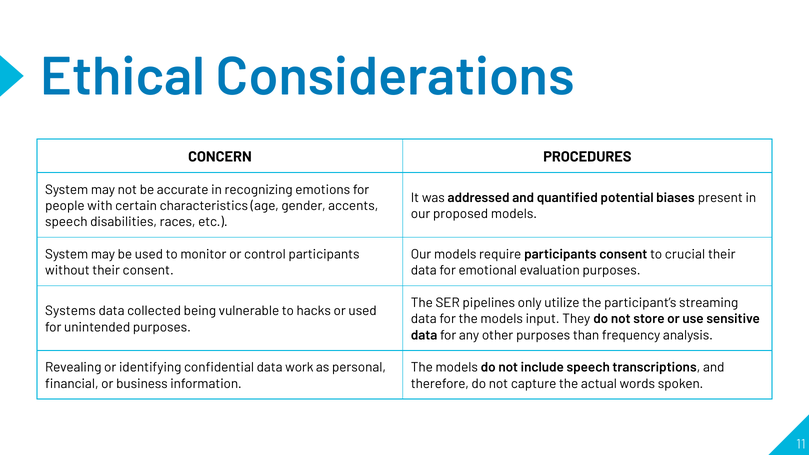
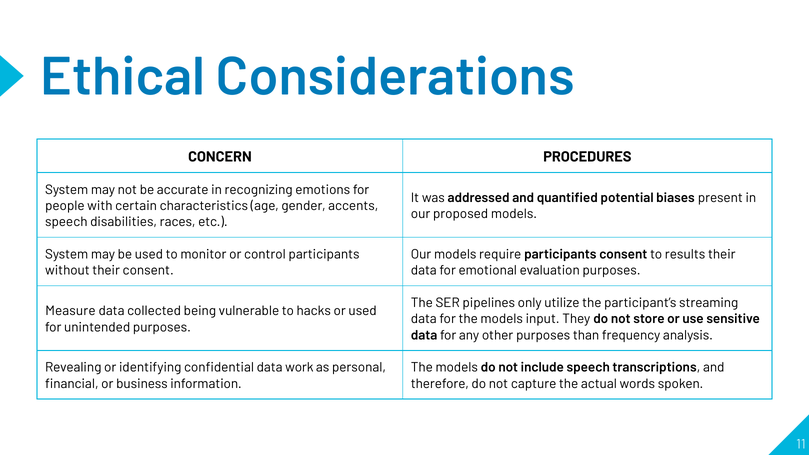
crucial: crucial -> results (685, 254)
Systems: Systems -> Measure (70, 311)
